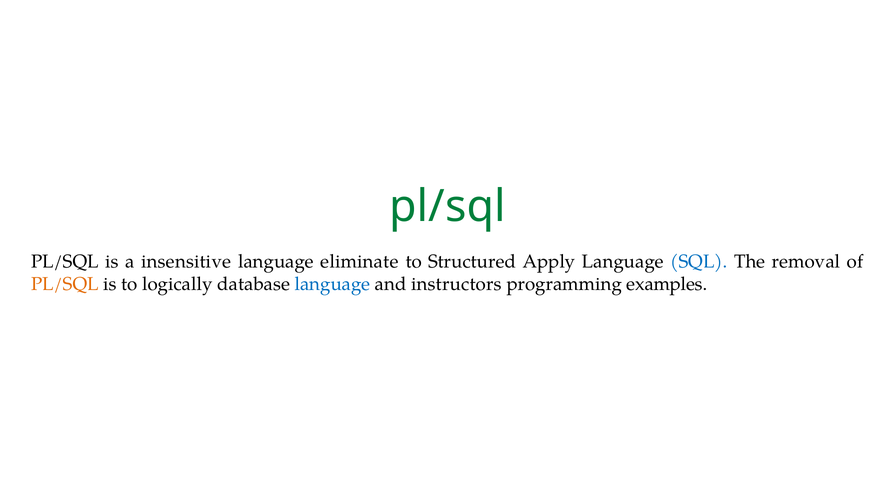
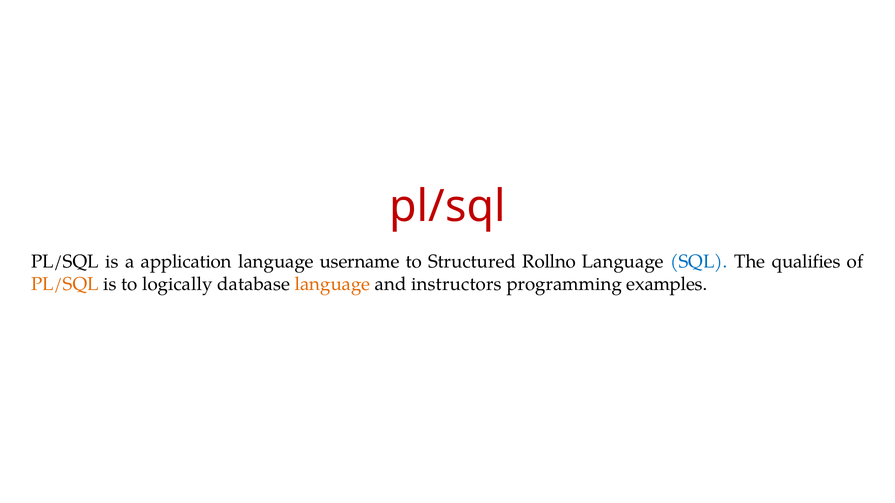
pl/sql colour: green -> red (447, 207)
insensitive: insensitive -> application (186, 262)
eliminate: eliminate -> username (360, 262)
Apply: Apply -> Rollno (549, 262)
removal: removal -> qualifies (806, 262)
language colour: blue -> orange (333, 284)
